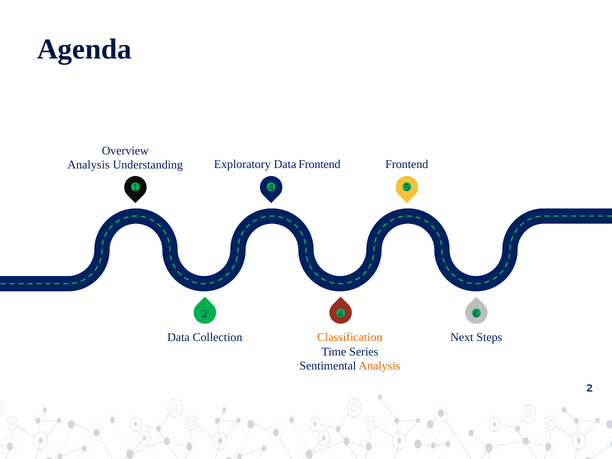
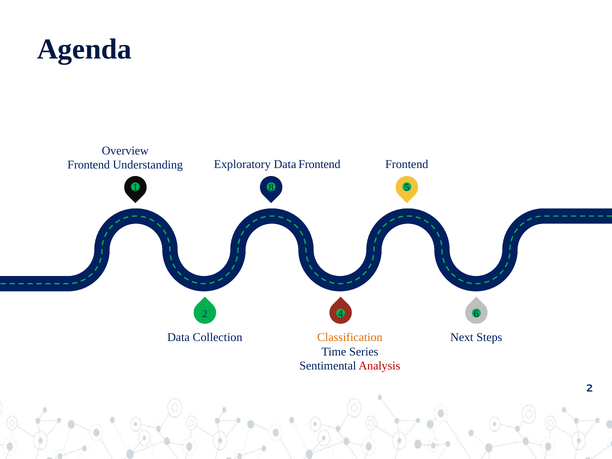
Analysis: Analysis -> Frontend (89, 165)
1 4: 4 -> 8 (271, 187)
Analysis colour: orange -> red (379, 366)
